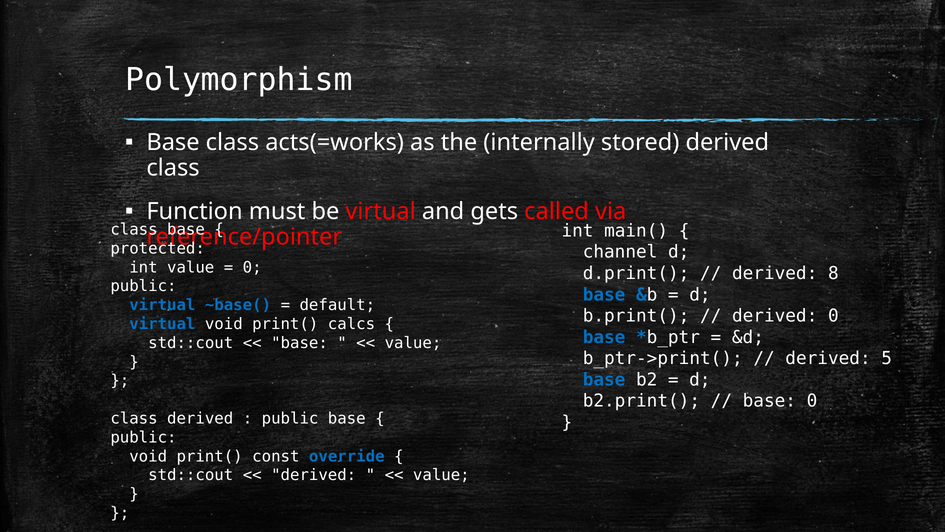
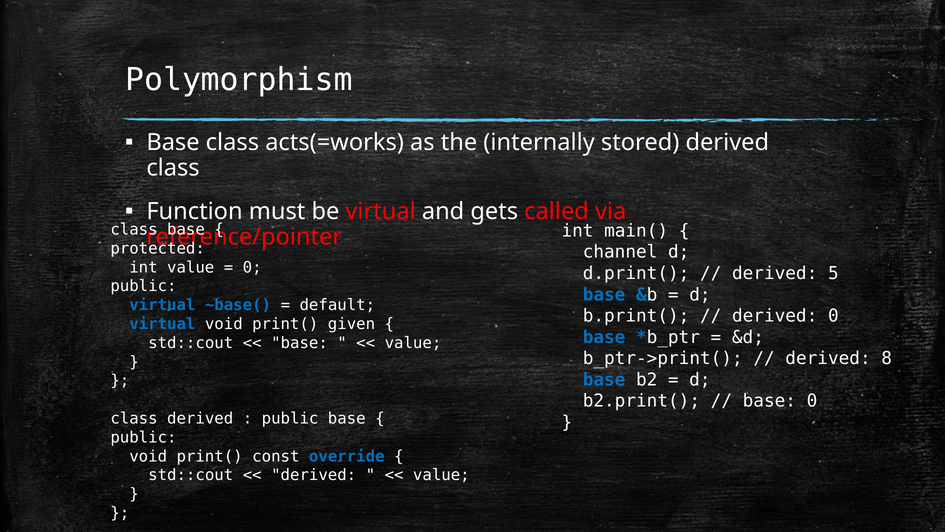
8: 8 -> 5 (833, 273)
calcs: calcs -> given (352, 324)
5: 5 -> 8 (887, 358)
